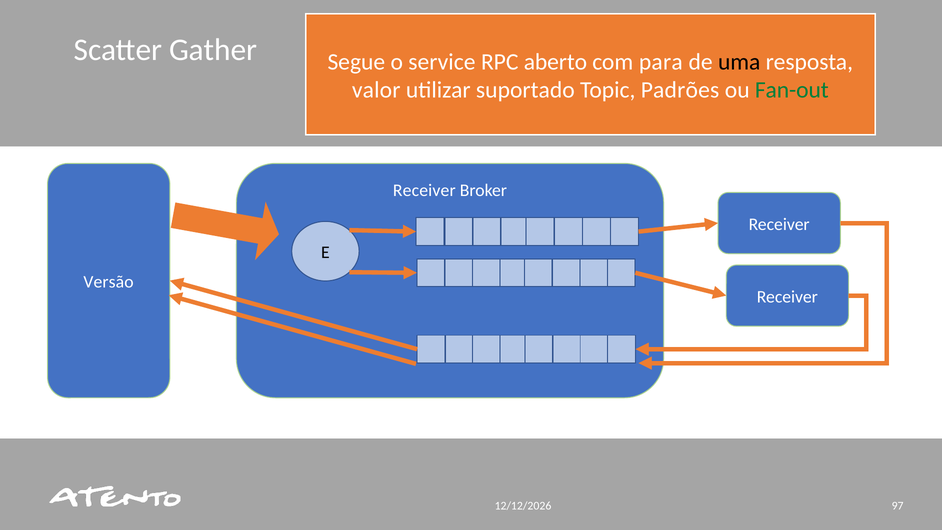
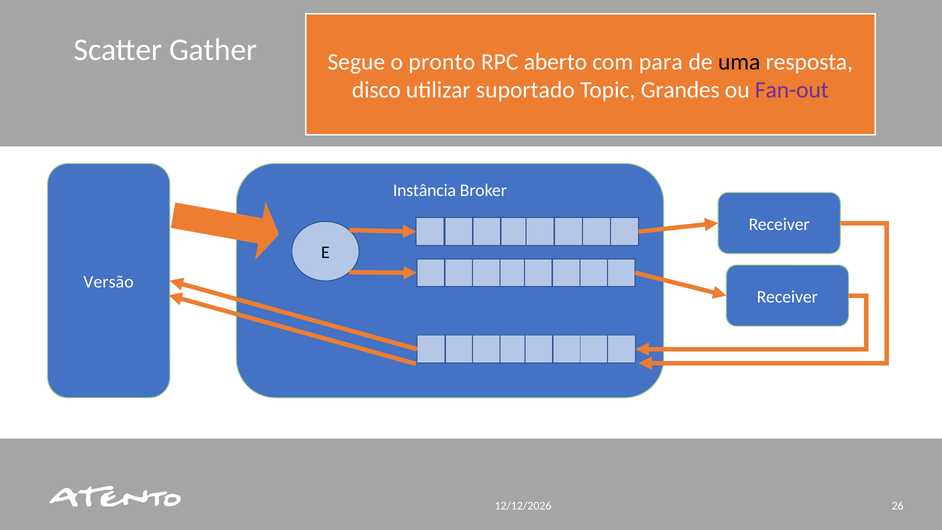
service: service -> pronto (442, 62)
valor: valor -> disco (376, 90)
Padrões: Padrões -> Grandes (680, 90)
Fan-out colour: green -> purple (792, 90)
Receiver: Receiver -> Instância (424, 190)
97: 97 -> 26 (898, 506)
